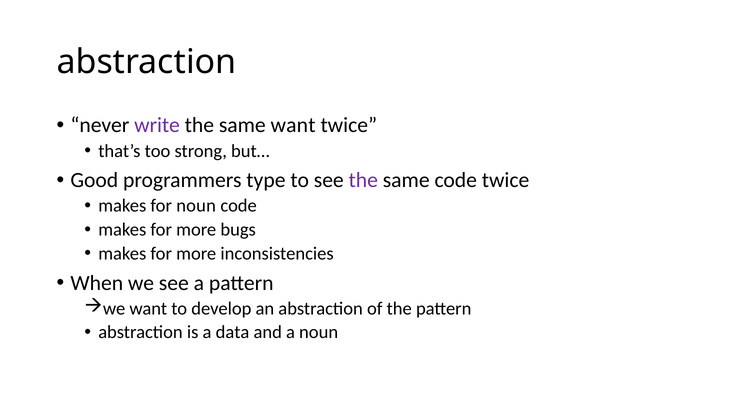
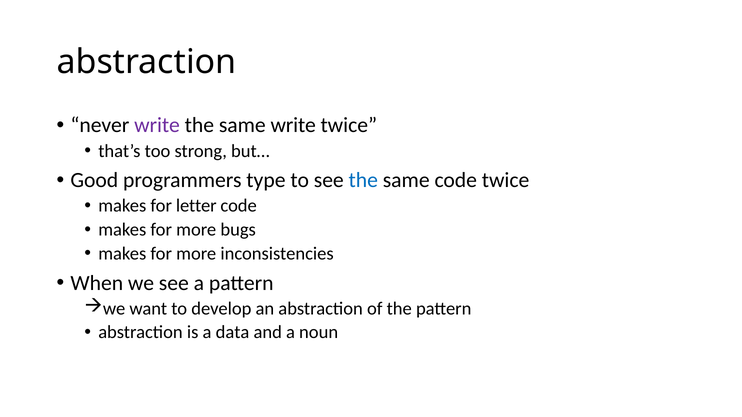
same want: want -> write (293, 125)
the colour: purple -> blue (363, 180)
for noun: noun -> letter (196, 206)
